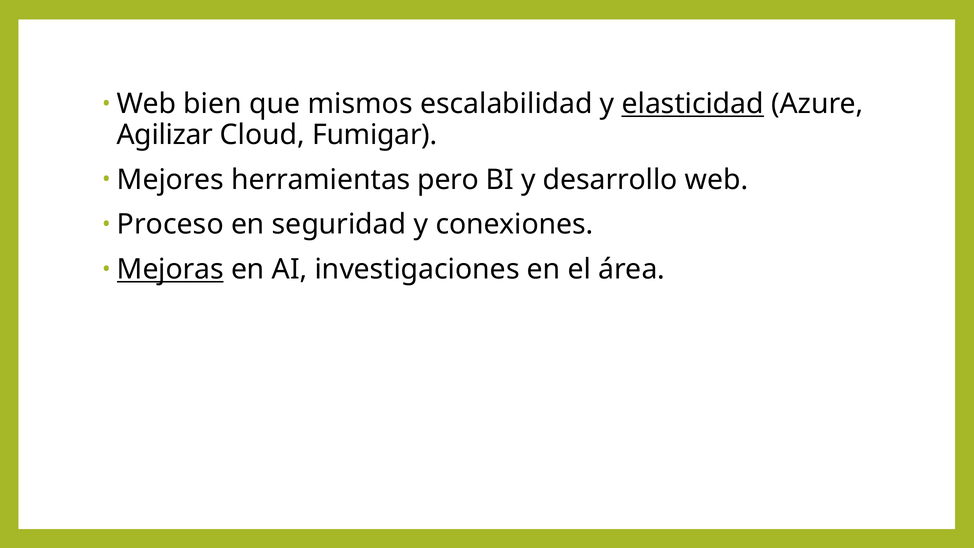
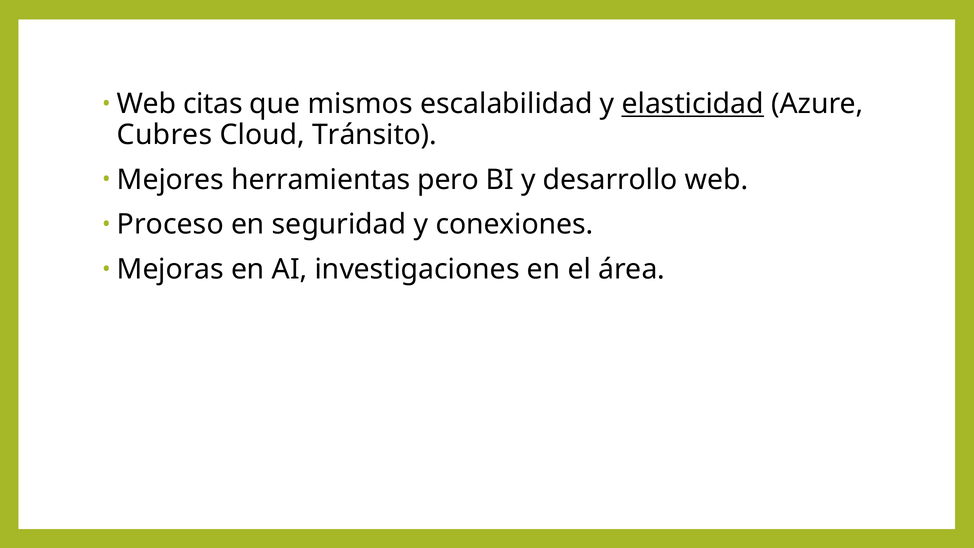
bien: bien -> citas (213, 104)
Agilizar: Agilizar -> Cubres (165, 135)
Fumigar: Fumigar -> Tránsito (375, 135)
Mejoras underline: present -> none (170, 269)
